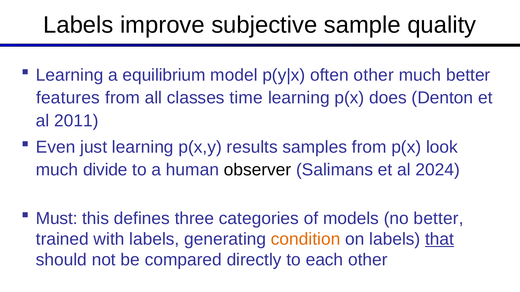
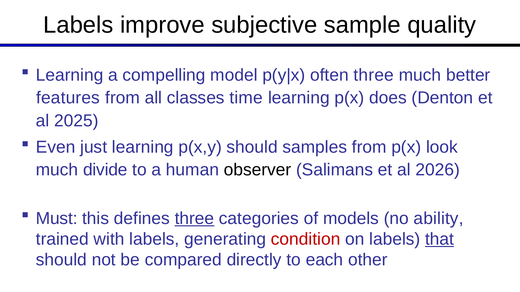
equilibrium: equilibrium -> compelling (164, 75)
often other: other -> three (374, 75)
2011: 2011 -> 2025 (76, 121)
p(x,y results: results -> should (252, 147)
2024: 2024 -> 2026 (438, 170)
three underline: none -> present (194, 219)
no better: better -> ability (439, 219)
condition colour: orange -> red (306, 240)
